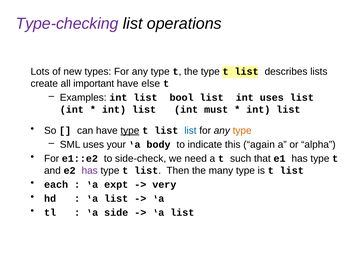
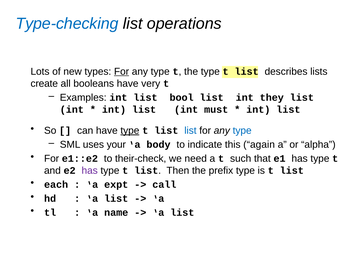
Type-checking colour: purple -> blue (67, 24)
For underline: none -> present (122, 72)
important: important -> booleans (94, 84)
else: else -> very (151, 84)
int uses: uses -> they (272, 98)
type colour: orange -> blue (242, 131)
side-check: side-check -> their-check (141, 159)
many: many -> prefix (221, 171)
very: very -> call (164, 185)
side: side -> name (116, 213)
